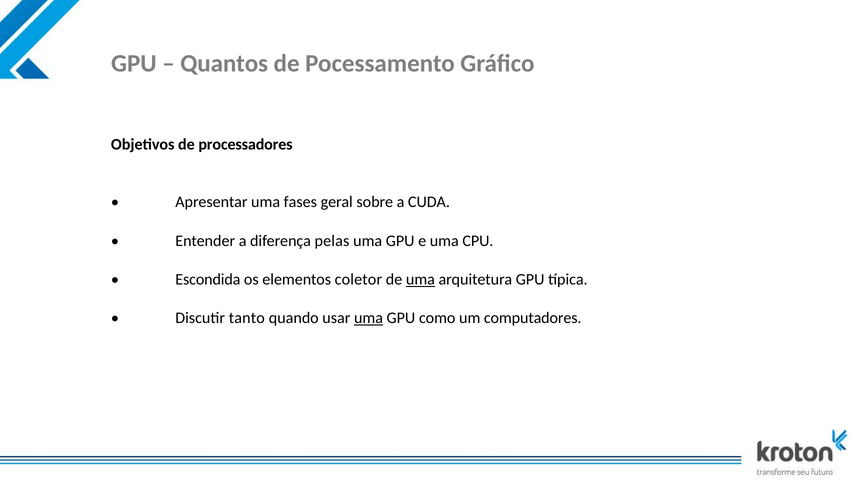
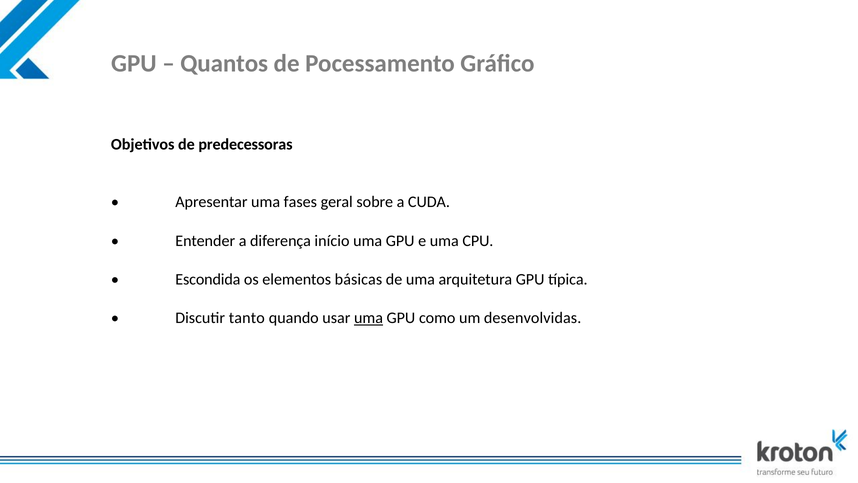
processadores: processadores -> predecessoras (245, 144)
pelas: pelas -> início (332, 241)
coletor: coletor -> básicas (358, 279)
uma underline: present -> none (420, 279)
computadores: computadores -> desenvolvidas (533, 318)
